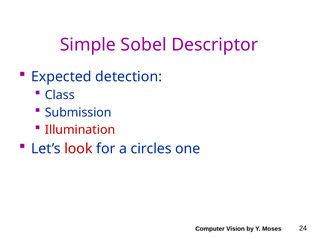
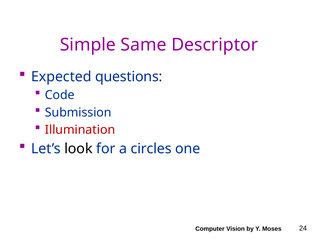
Sobel: Sobel -> Same (144, 45)
detection: detection -> questions (129, 77)
Class: Class -> Code (60, 95)
look colour: red -> black (78, 148)
